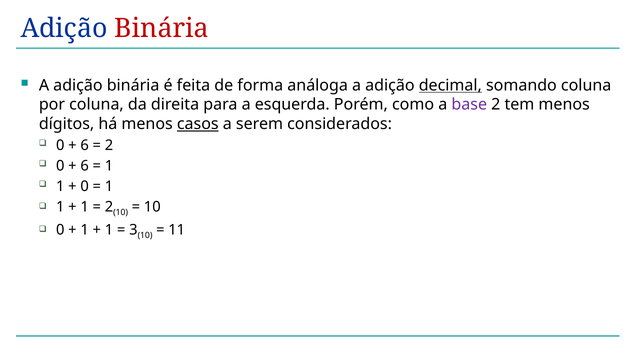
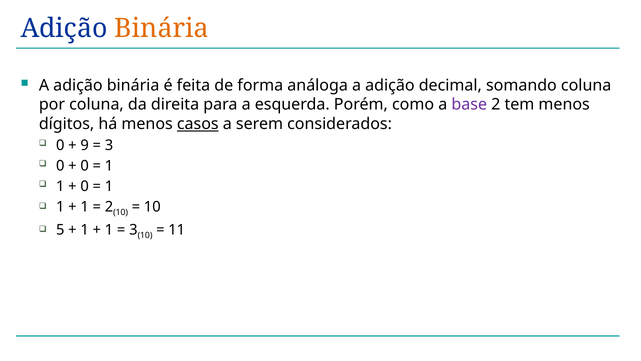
Binária colour: red -> orange (162, 28)
decimal underline: present -> none (450, 85)
6: 6 -> 9 (85, 145)
2: 2 -> 3 (109, 145)
6: 6 -> 0 (85, 166)
0: 0 -> 5 (60, 230)
